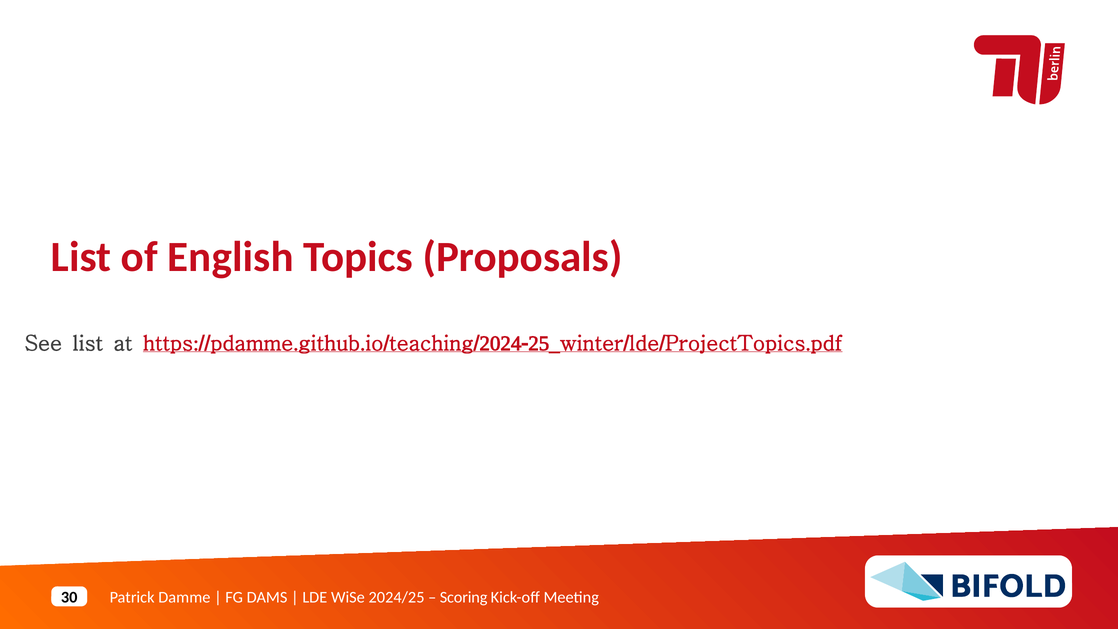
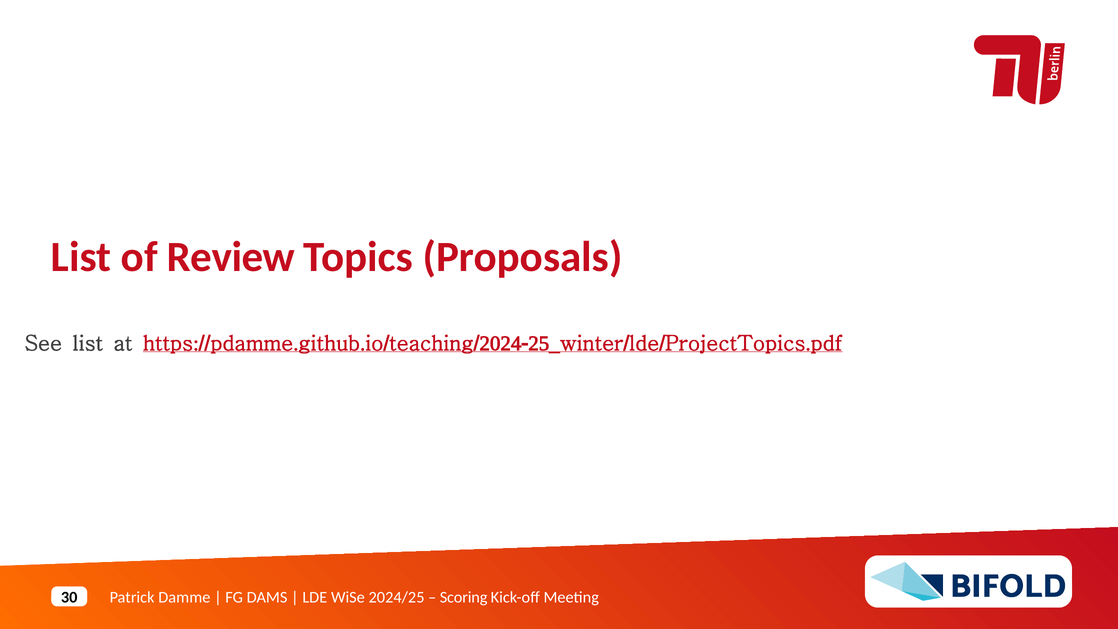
English: English -> Review (231, 257)
